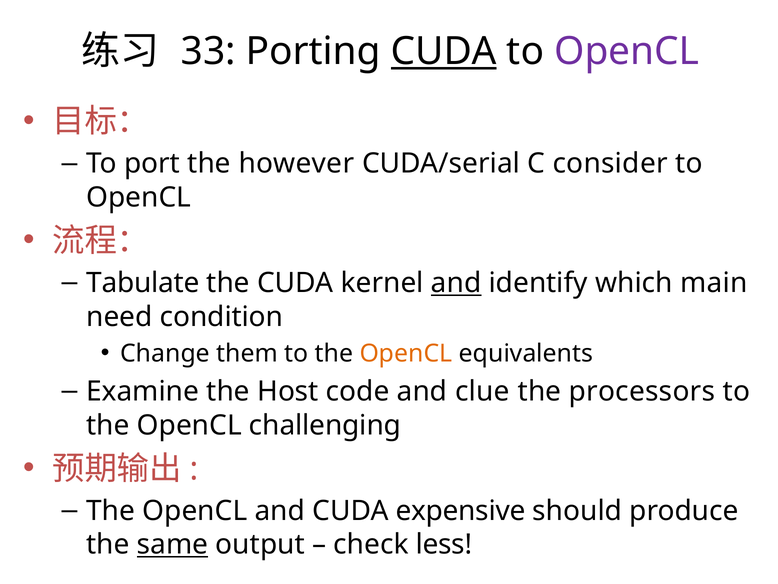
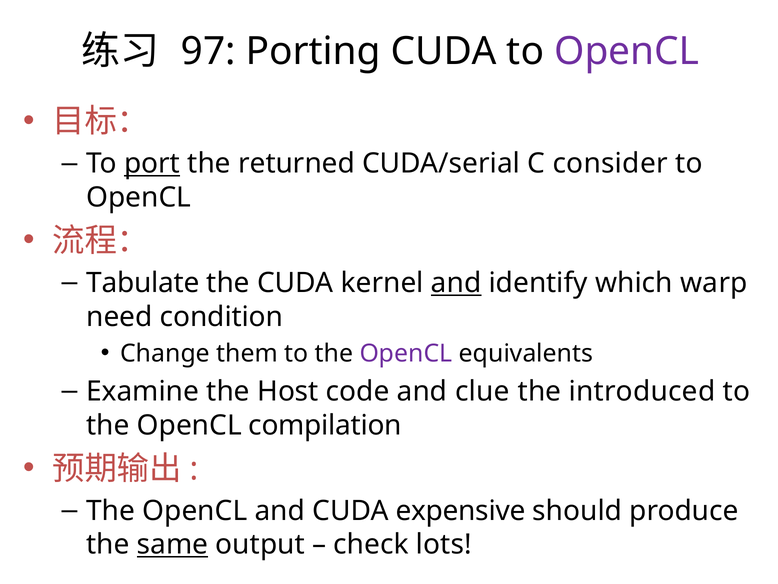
33: 33 -> 97 (208, 51)
CUDA underline: present -> none (444, 51)
port underline: none -> present (152, 164)
however: however -> returned (297, 164)
main: main -> warp (714, 283)
OpenCL colour: orange -> purple (406, 353)
processors: processors -> introduced (642, 391)
challenging: challenging -> compilation (325, 425)
less: less -> lots (444, 544)
